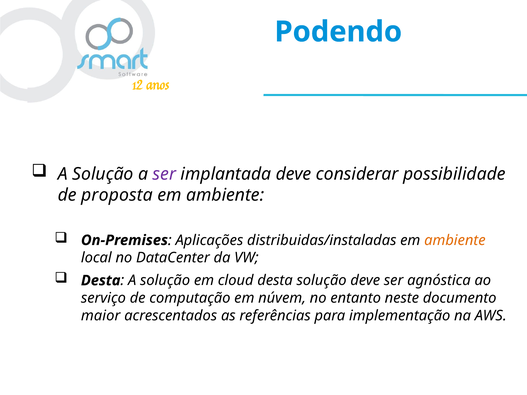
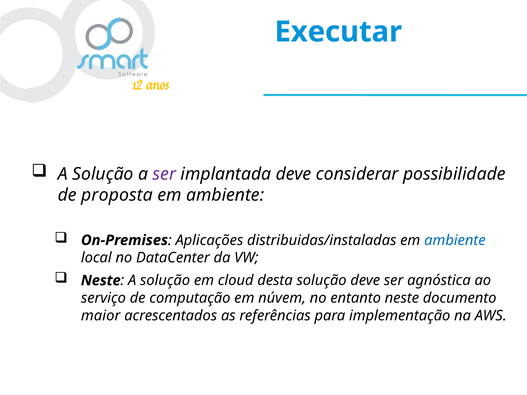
Podendo: Podendo -> Executar (338, 32)
ambiente colour: orange -> blue (455, 240)
Desta: Desta -> Neste (101, 281)
